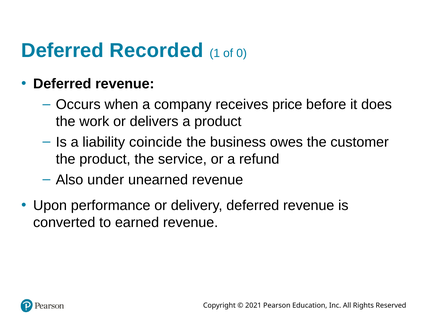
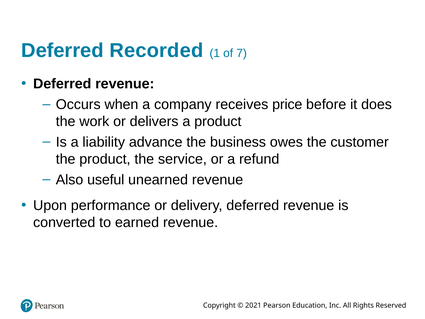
0: 0 -> 7 (242, 53)
coincide: coincide -> advance (156, 142)
under: under -> useful (106, 180)
